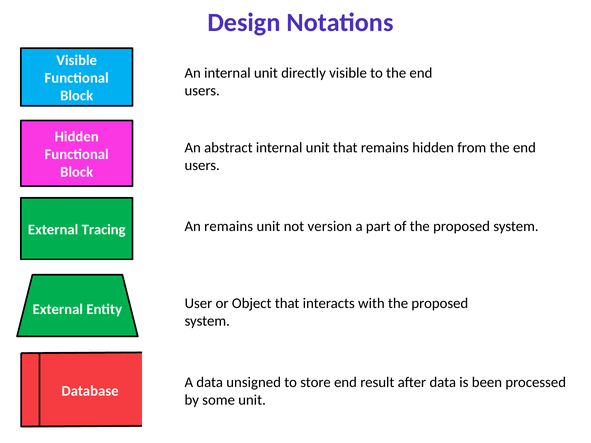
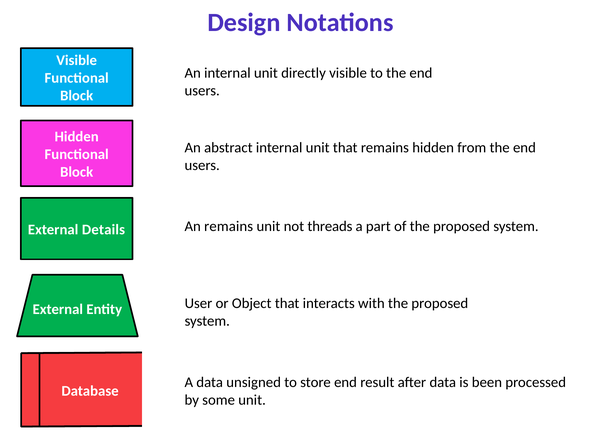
version: version -> threads (330, 226)
Tracing: Tracing -> Details (103, 230)
